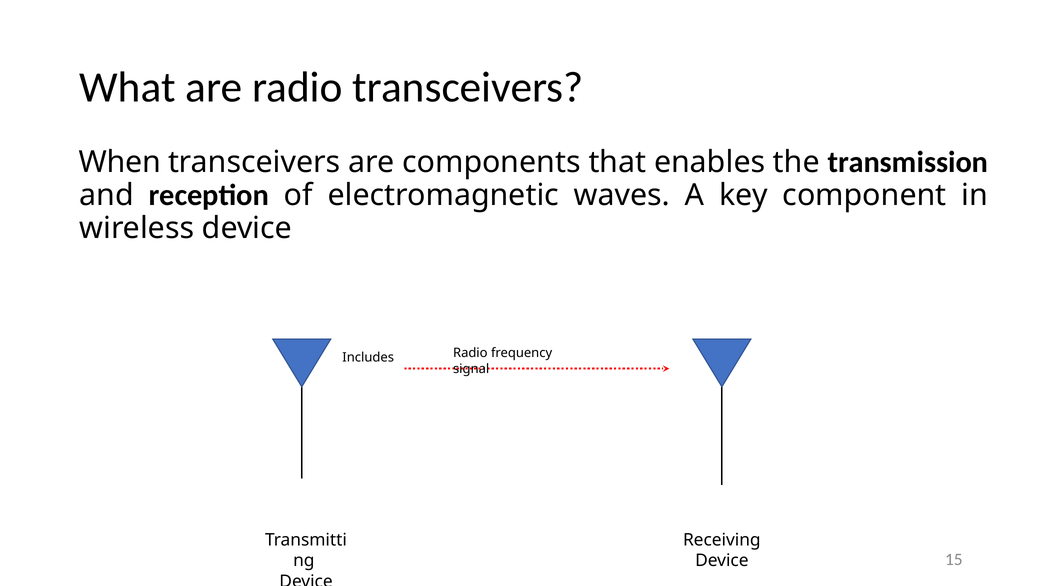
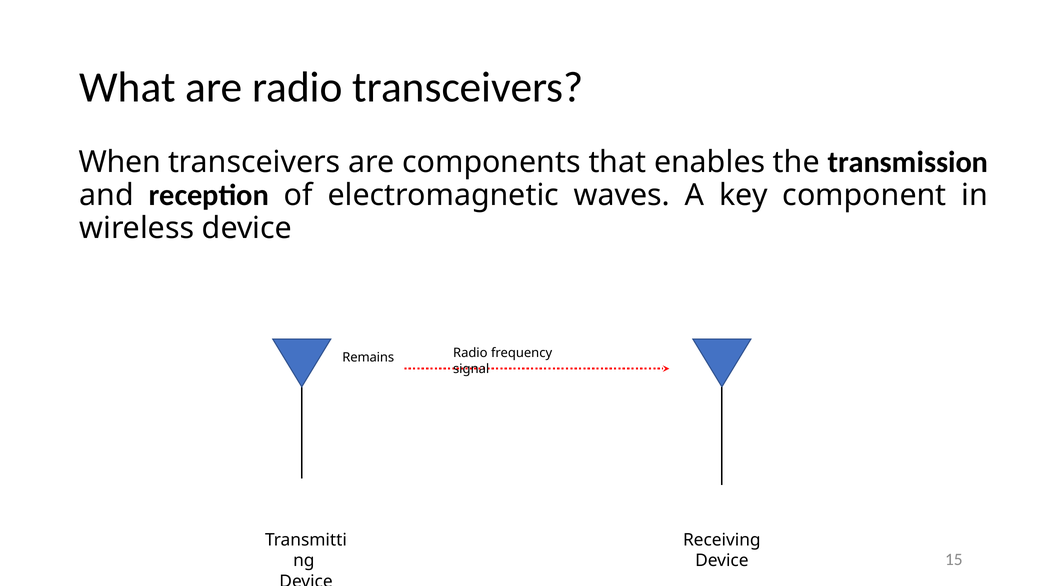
Includes: Includes -> Remains (368, 358)
